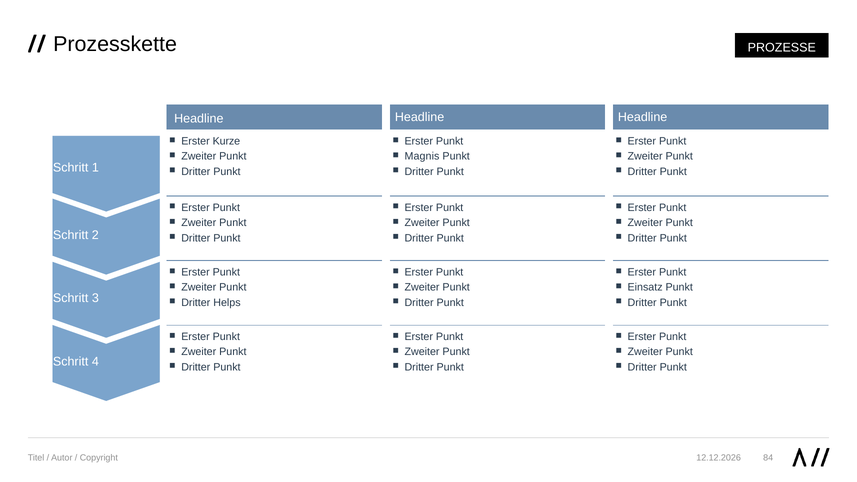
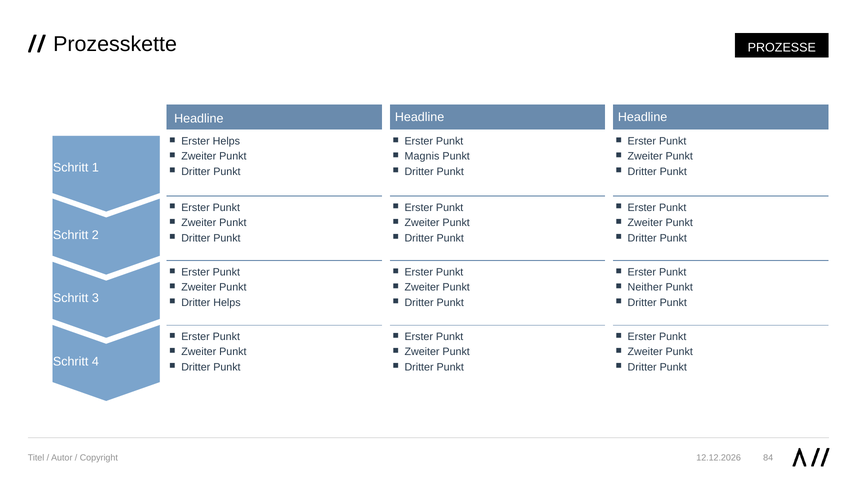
Erster Kurze: Kurze -> Helps (226, 141)
Einsatz: Einsatz -> Neither (645, 287)
